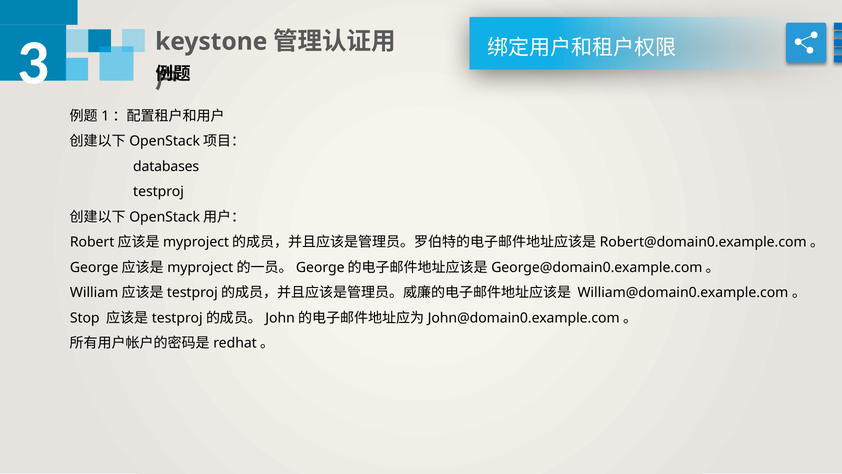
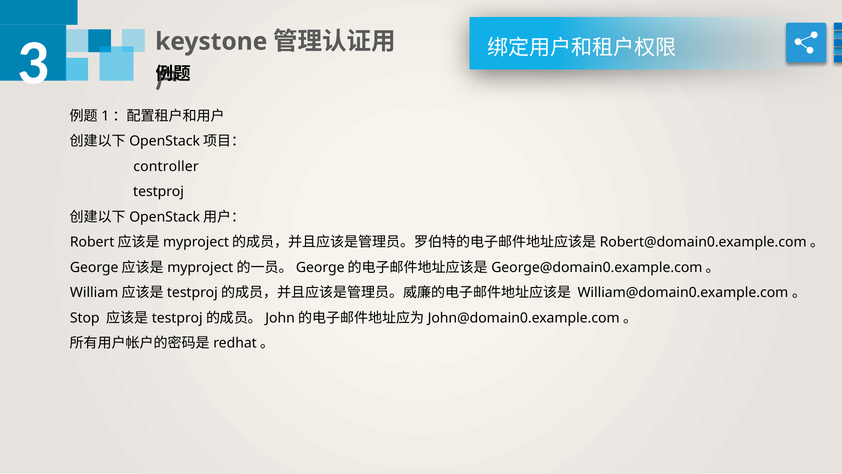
databases: databases -> controller (166, 166)
